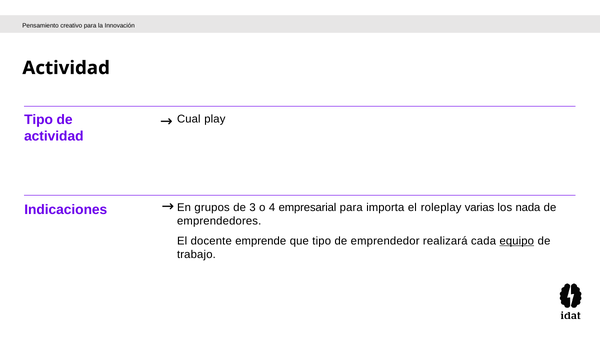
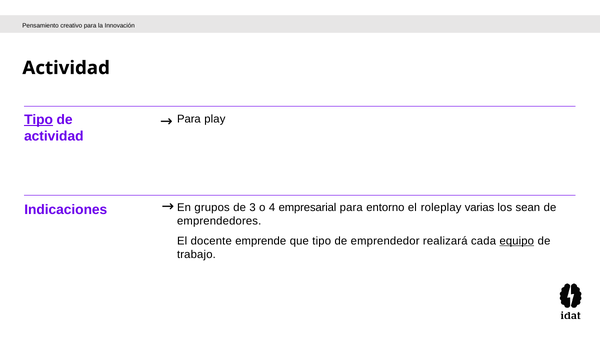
Tipo underline: none -> present (39, 120)
Cual: Cual -> Para (189, 119)
importa: importa -> entorno (385, 208)
nada: nada -> sean (528, 208)
